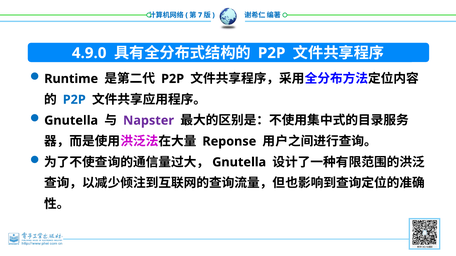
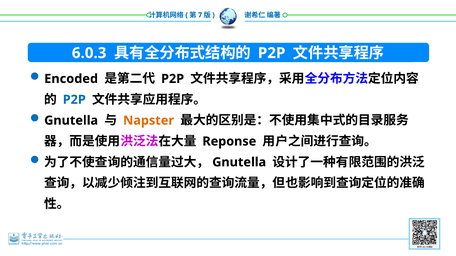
4.9.0: 4.9.0 -> 6.0.3 (89, 53)
Runtime: Runtime -> Encoded (71, 79)
Napster colour: purple -> orange (149, 121)
